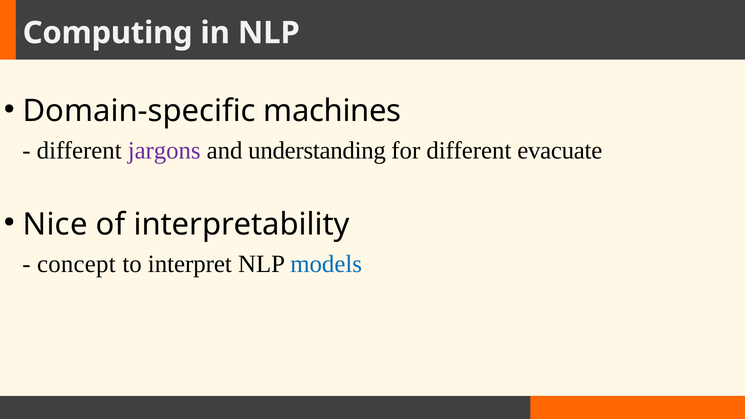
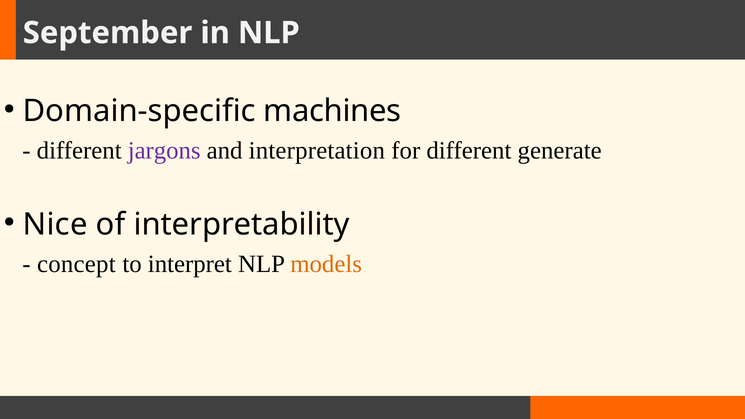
Computing: Computing -> September (108, 33)
understanding: understanding -> interpretation (317, 151)
evacuate: evacuate -> generate (560, 151)
models colour: blue -> orange (326, 264)
